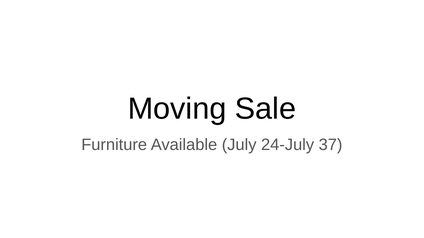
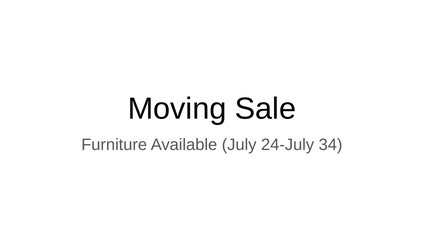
37: 37 -> 34 (331, 145)
